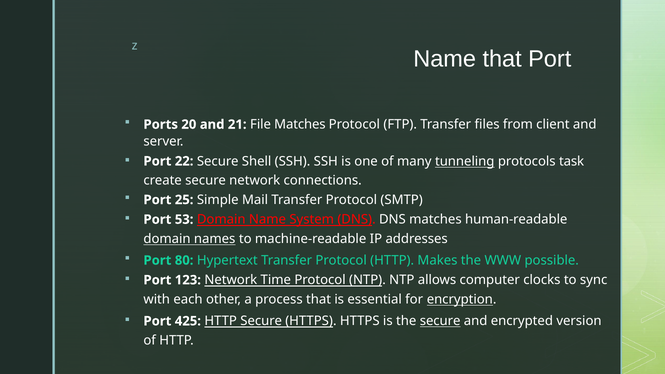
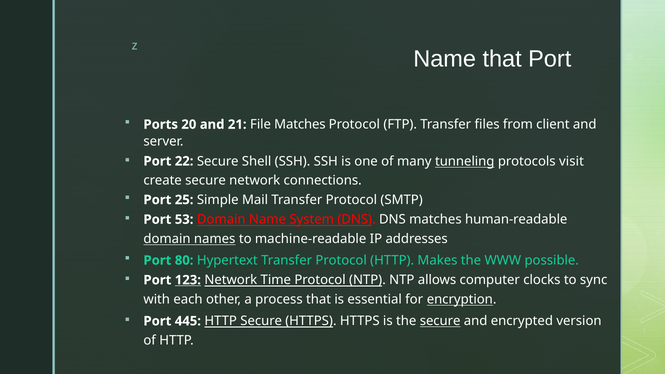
task: task -> visit (571, 161)
123 underline: none -> present (188, 280)
425: 425 -> 445 (188, 321)
